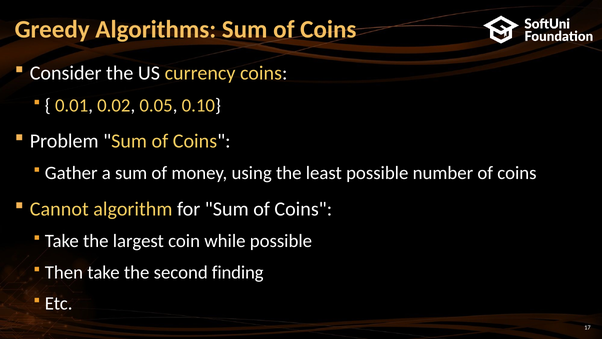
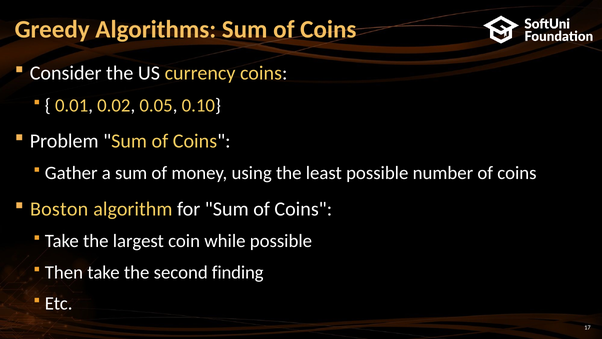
Cannot: Cannot -> Boston (59, 209)
